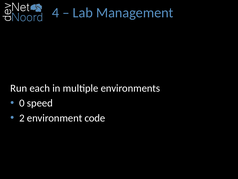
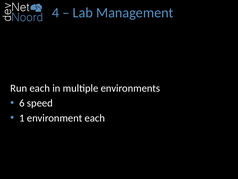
0: 0 -> 6 (22, 103)
2: 2 -> 1 (22, 118)
environment code: code -> each (95, 118)
